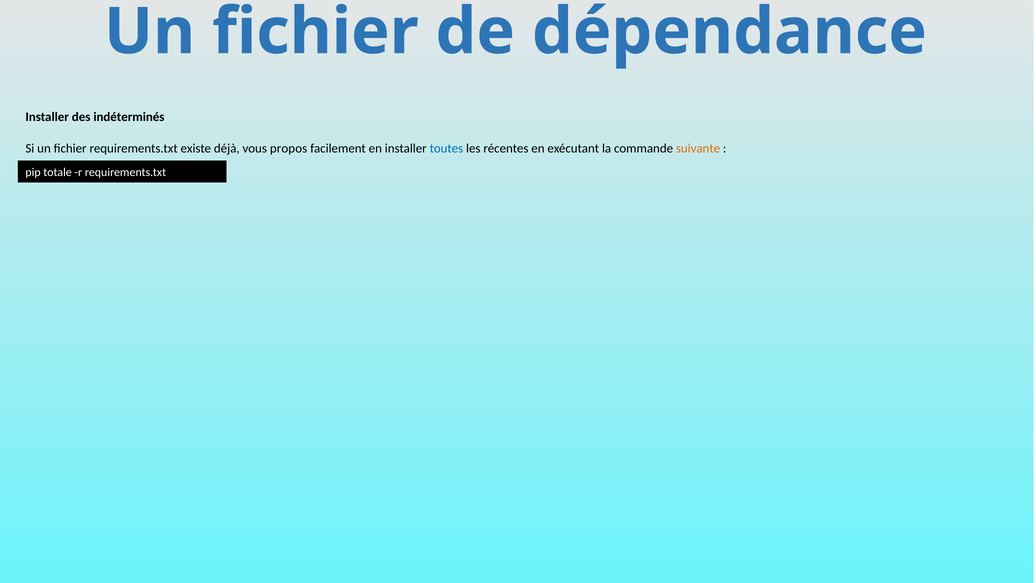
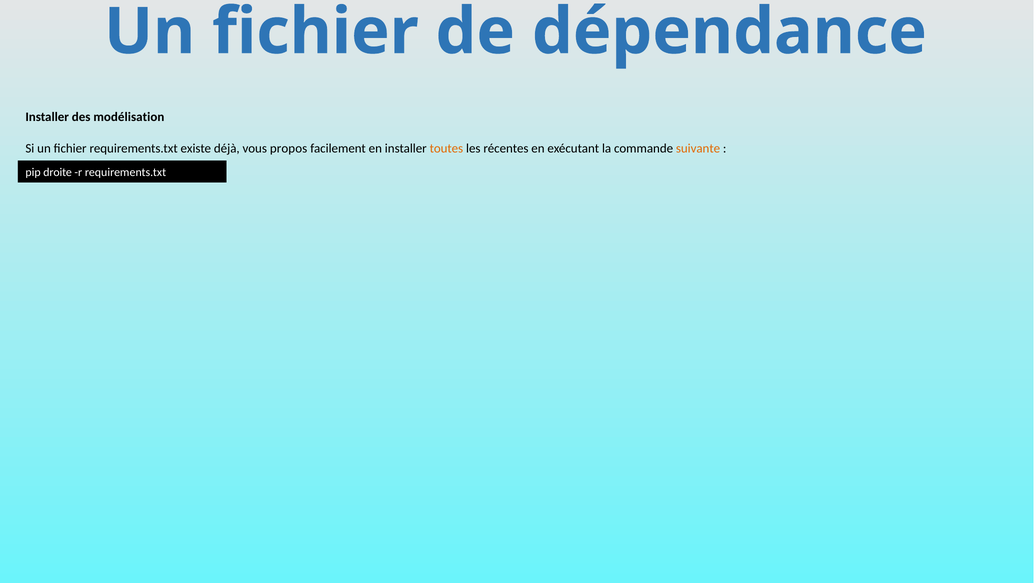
indéterminés: indéterminés -> modélisation (129, 117)
toutes colour: blue -> orange (446, 148)
totale: totale -> droite (58, 172)
